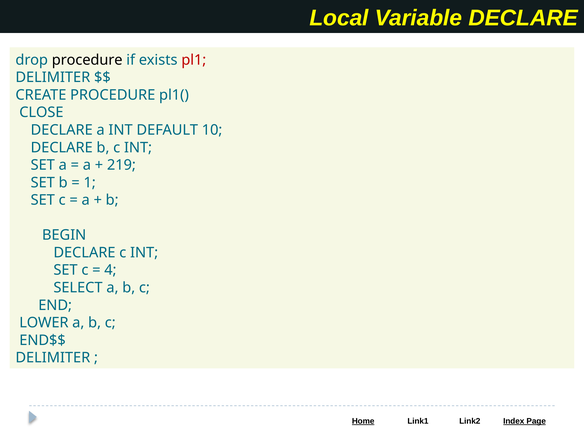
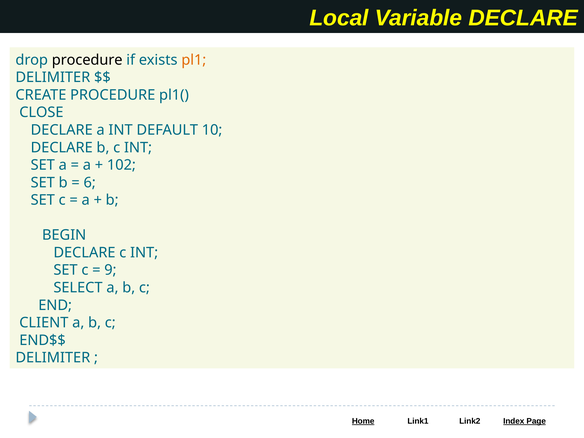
pl1 colour: red -> orange (194, 60)
219: 219 -> 102 (121, 165)
1: 1 -> 6 (90, 183)
4: 4 -> 9 (110, 270)
LOWER: LOWER -> CLIENT (44, 323)
